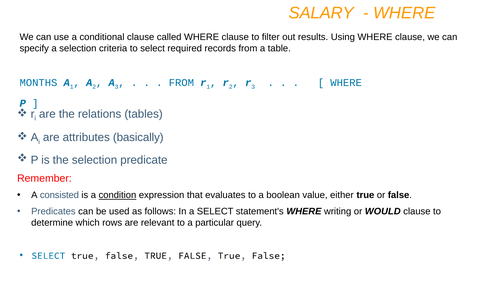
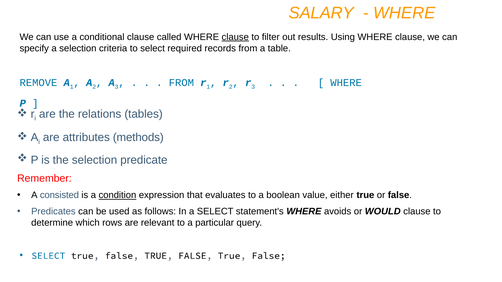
clause underline: none -> present (235, 37)
MONTHS: MONTHS -> REMOVE (38, 83)
basically: basically -> methods (138, 138)
writing: writing -> avoids (338, 212)
